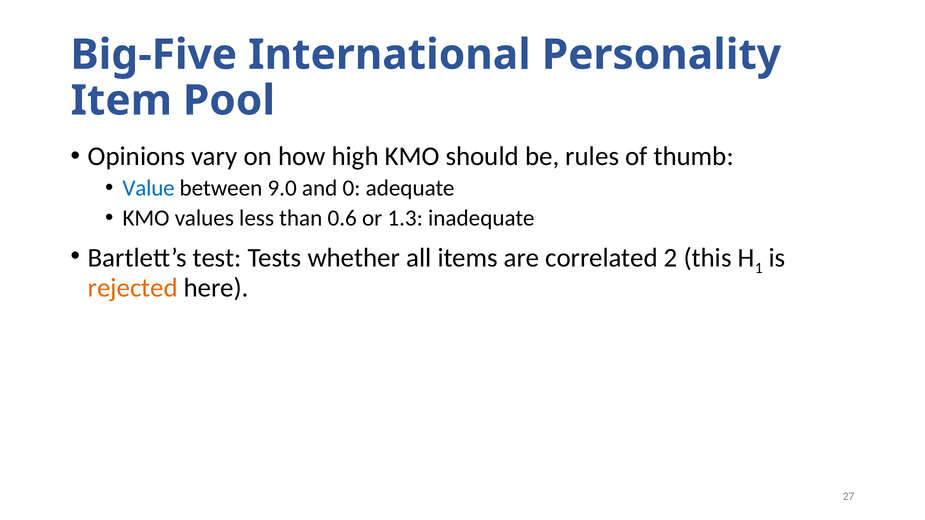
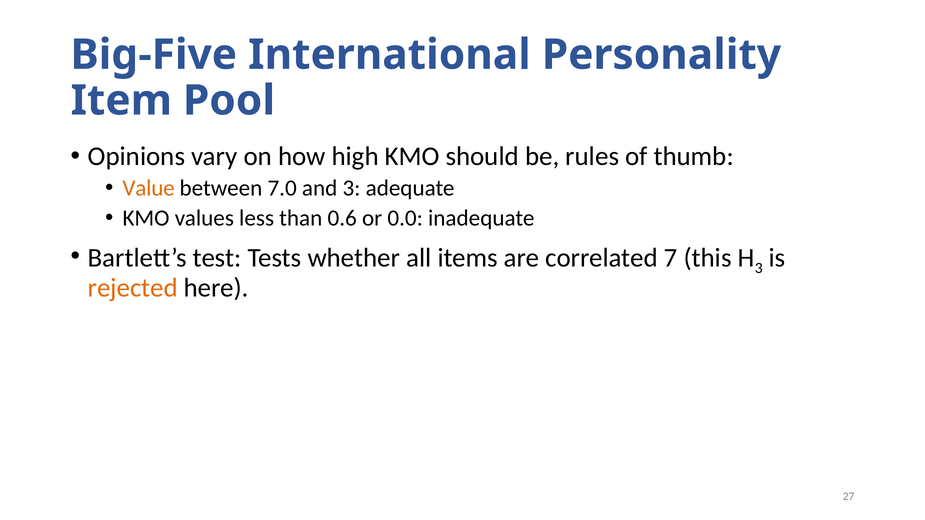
Value colour: blue -> orange (149, 188)
9.0: 9.0 -> 7.0 (282, 188)
and 0: 0 -> 3 (351, 188)
1.3: 1.3 -> 0.0 (405, 218)
2: 2 -> 7 (671, 258)
1: 1 -> 3 (759, 268)
